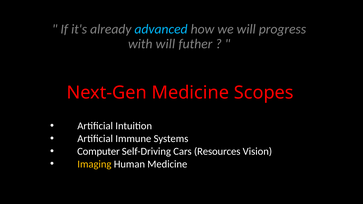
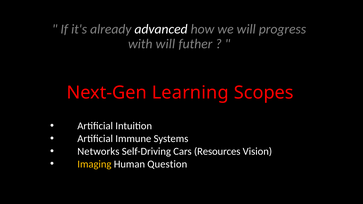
advanced colour: light blue -> white (161, 29)
Next-Gen Medicine: Medicine -> Learning (190, 93)
Computer: Computer -> Networks (98, 151)
Human Medicine: Medicine -> Question (167, 164)
